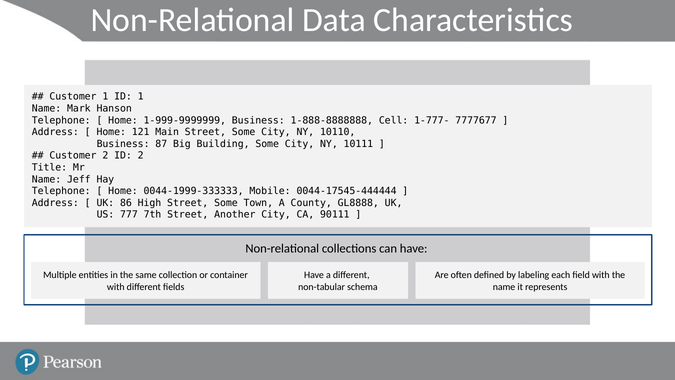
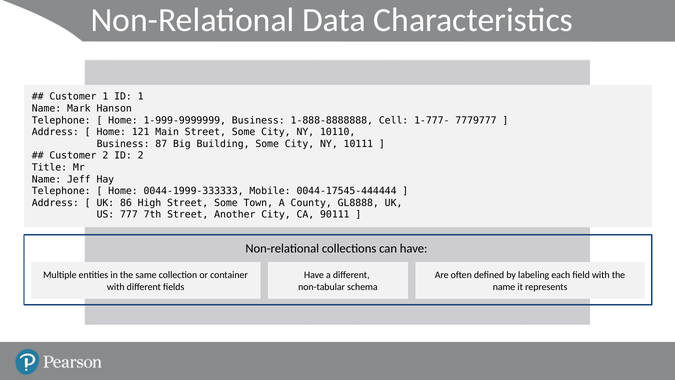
7777677: 7777677 -> 7779777 (476, 120)
